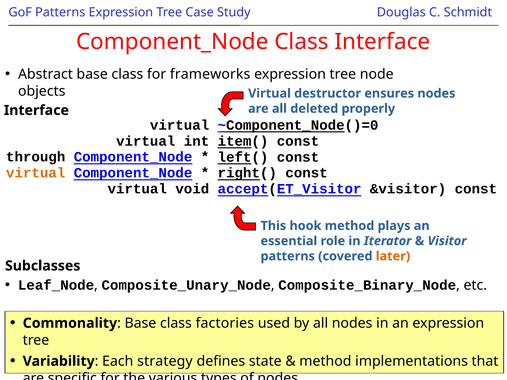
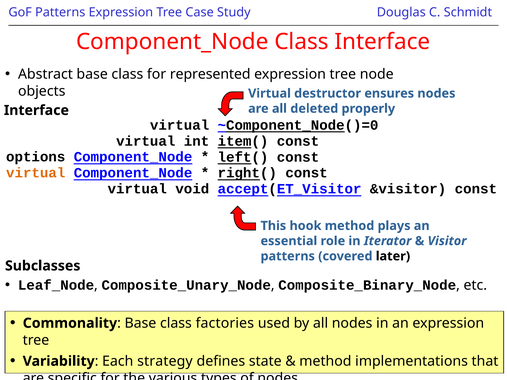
frameworks: frameworks -> represented (210, 74)
through: through -> options (36, 157)
later colour: orange -> black (393, 256)
